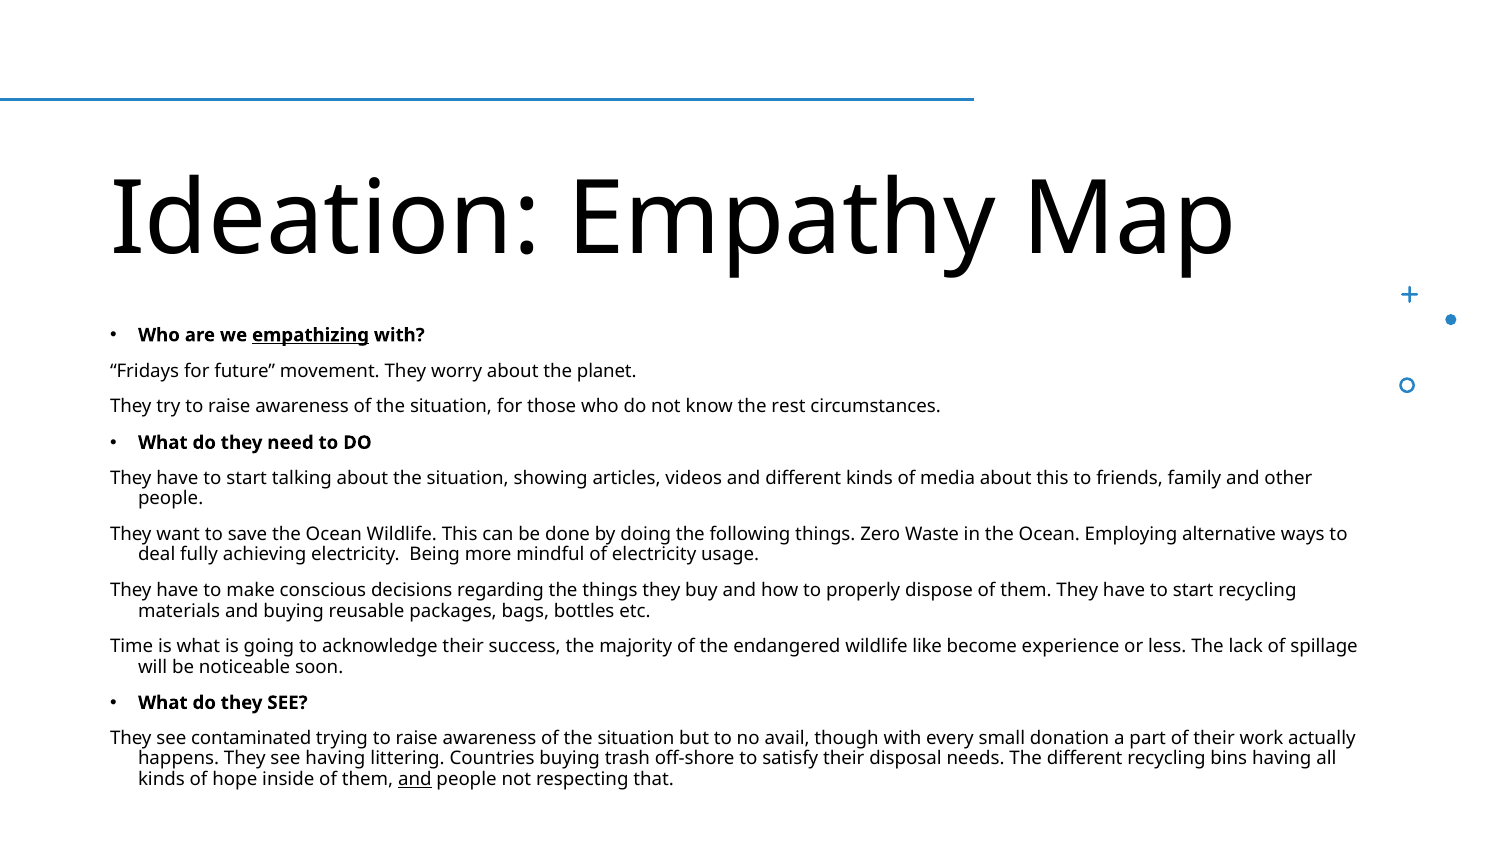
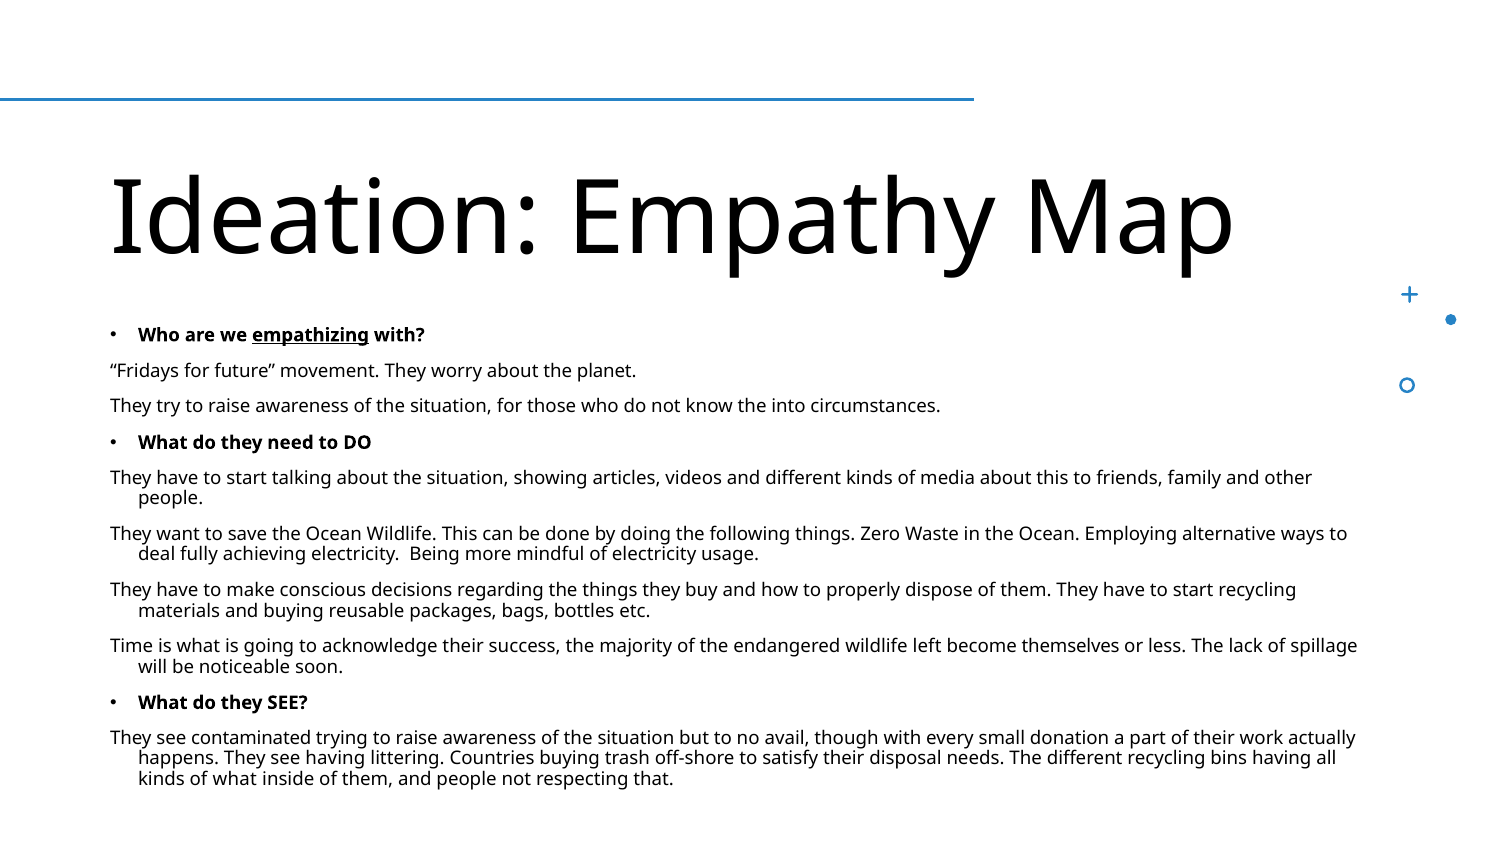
rest: rest -> into (789, 407)
like: like -> left (927, 646)
experience: experience -> themselves (1071, 646)
of hope: hope -> what (235, 779)
and underline: present -> none (415, 779)
